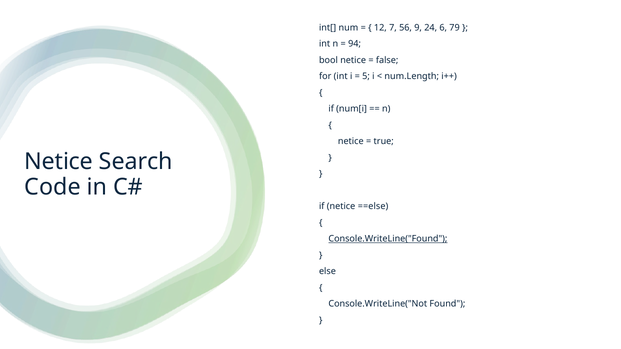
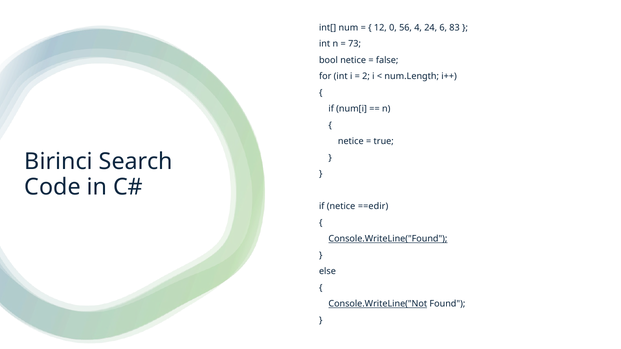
7: 7 -> 0 (393, 28)
9: 9 -> 4 (418, 28)
79: 79 -> 83 (455, 28)
94: 94 -> 73 (355, 44)
5: 5 -> 2 (366, 77)
Netice: Netice -> Birinci (59, 162)
==else: ==else -> ==edir (373, 207)
Console.WriteLine("Not underline: none -> present (378, 304)
